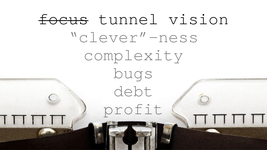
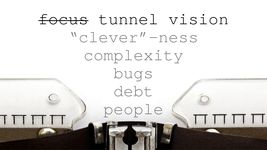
profit: profit -> people (133, 109)
